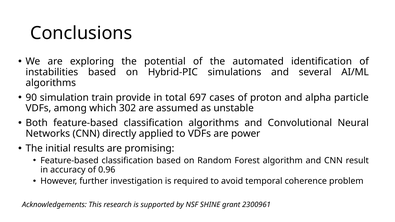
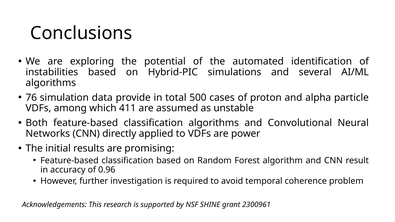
90: 90 -> 76 (31, 98)
train: train -> data (102, 98)
697: 697 -> 500 (198, 98)
302: 302 -> 411 (128, 108)
